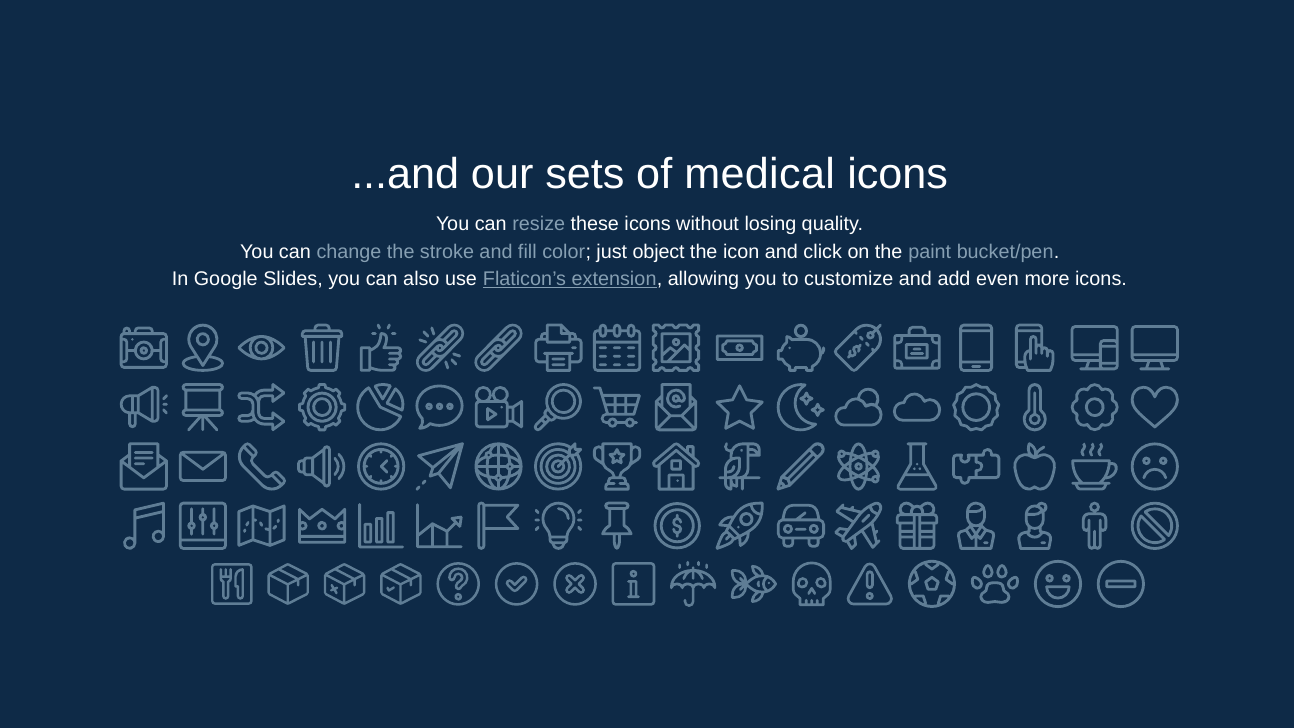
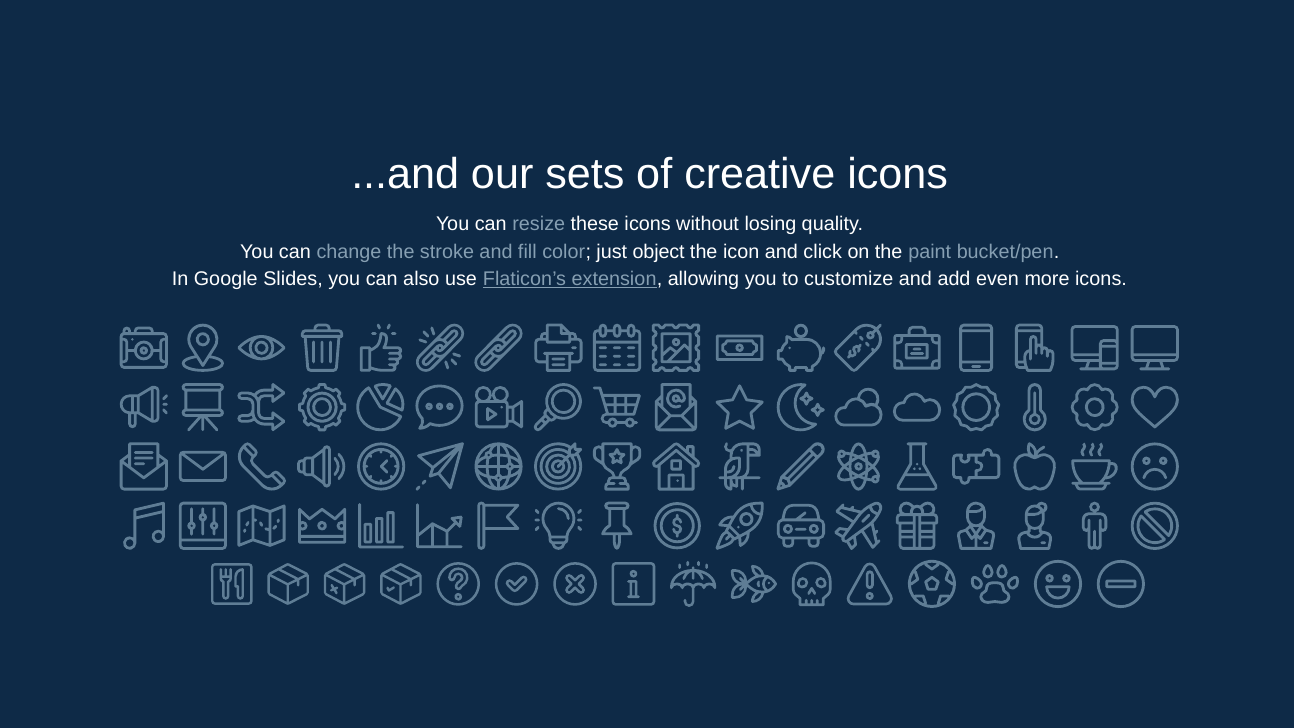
medical: medical -> creative (760, 174)
